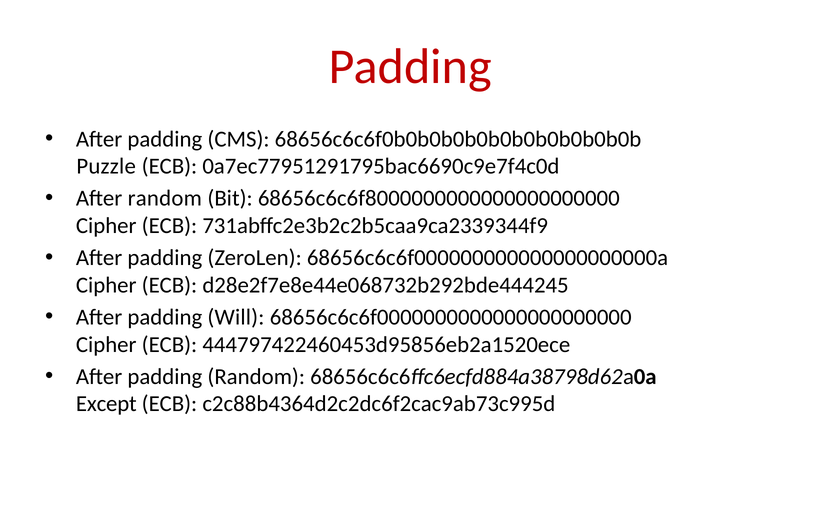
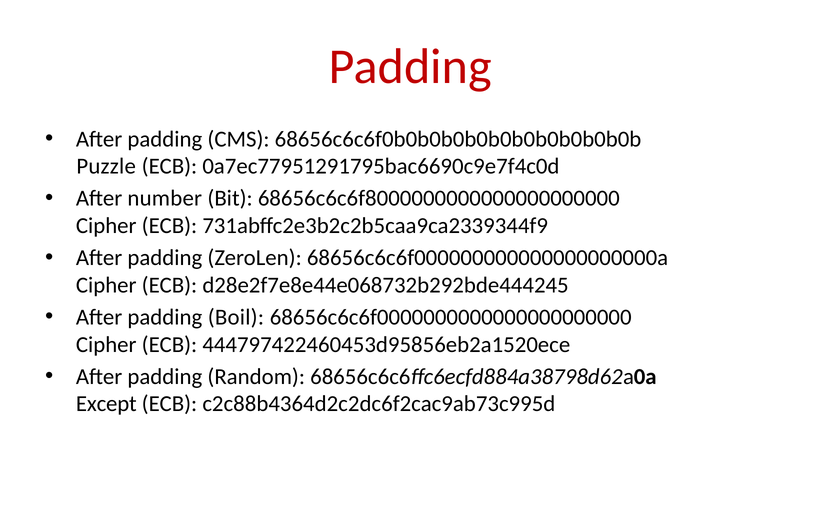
After random: random -> number (165, 198)
Will: Will -> Boil (236, 317)
